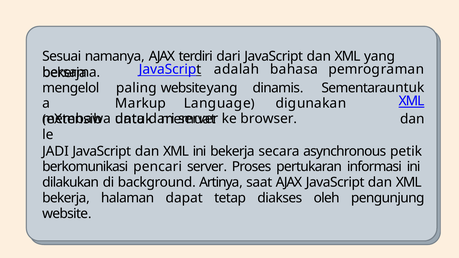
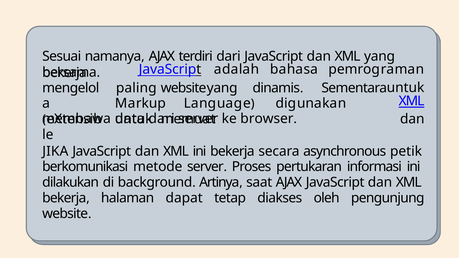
JADI: JADI -> JIKA (55, 151)
pencari: pencari -> metode (158, 167)
